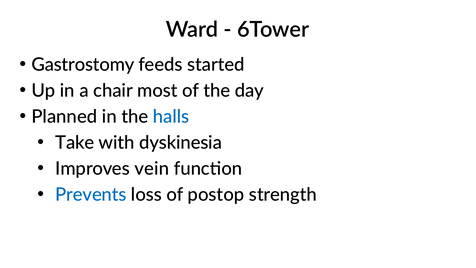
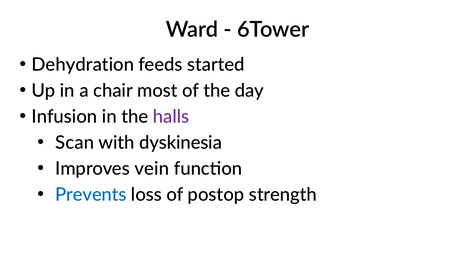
Gastrostomy: Gastrostomy -> Dehydration (83, 65)
Planned: Planned -> Infusion (64, 117)
halls colour: blue -> purple (171, 117)
Take: Take -> Scan (75, 143)
